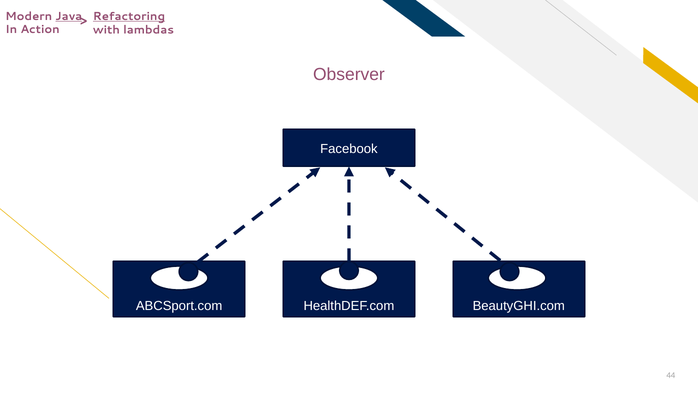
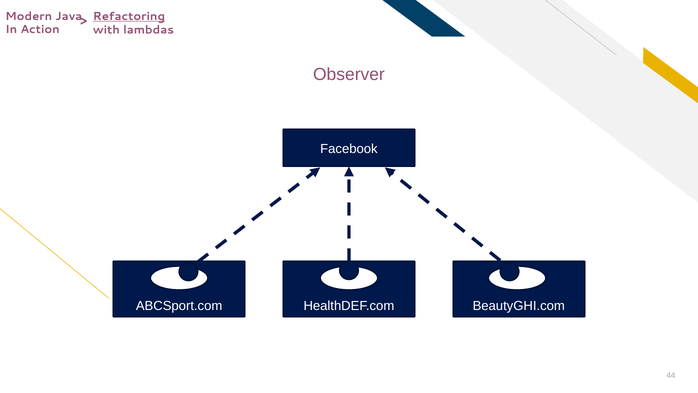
Java underline: present -> none (69, 16)
